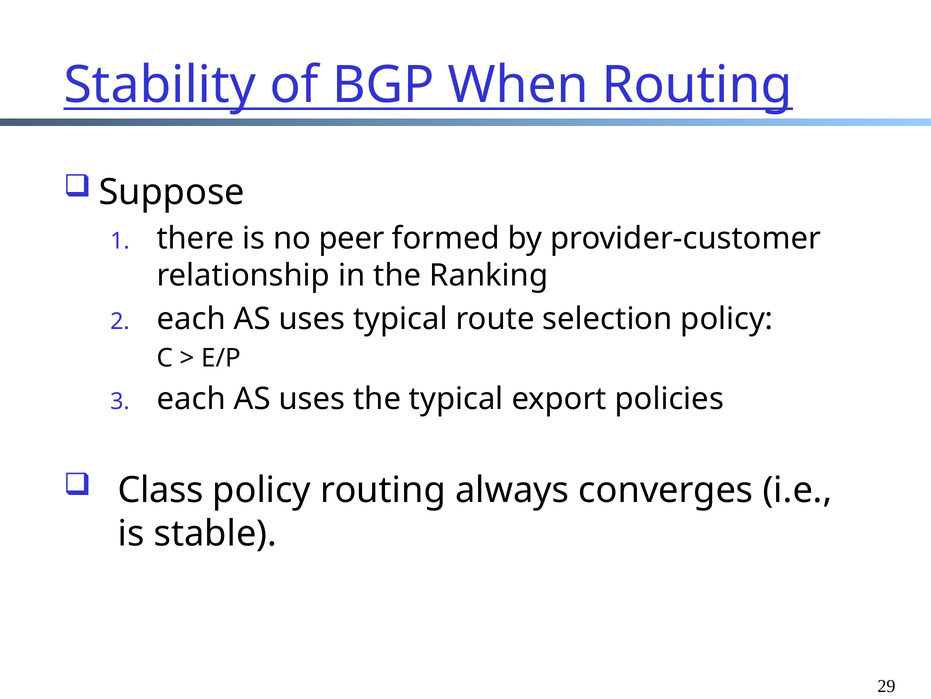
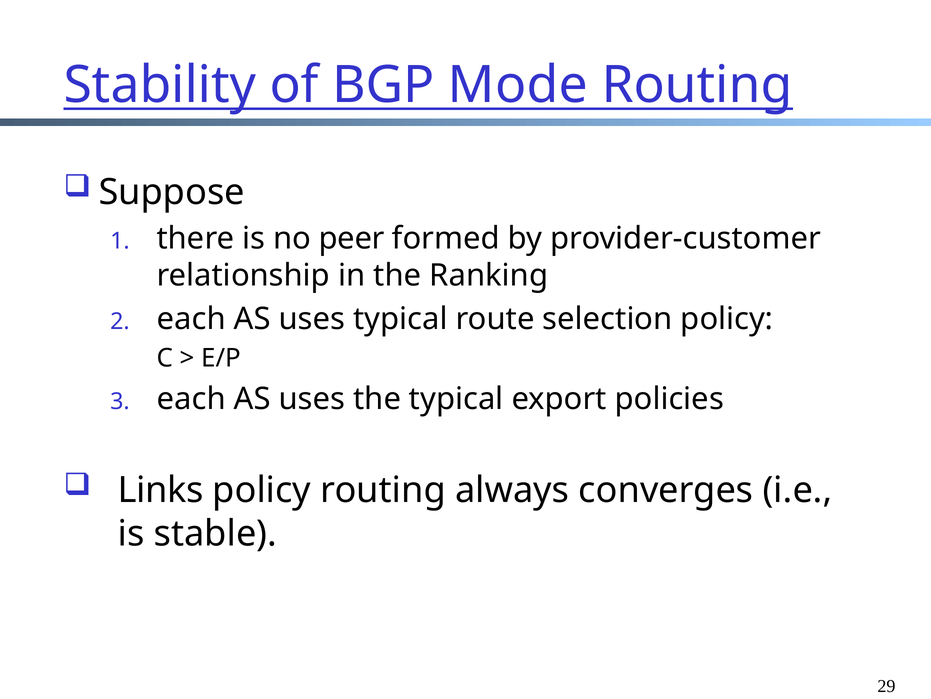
When: When -> Mode (518, 85)
Class: Class -> Links (161, 490)
